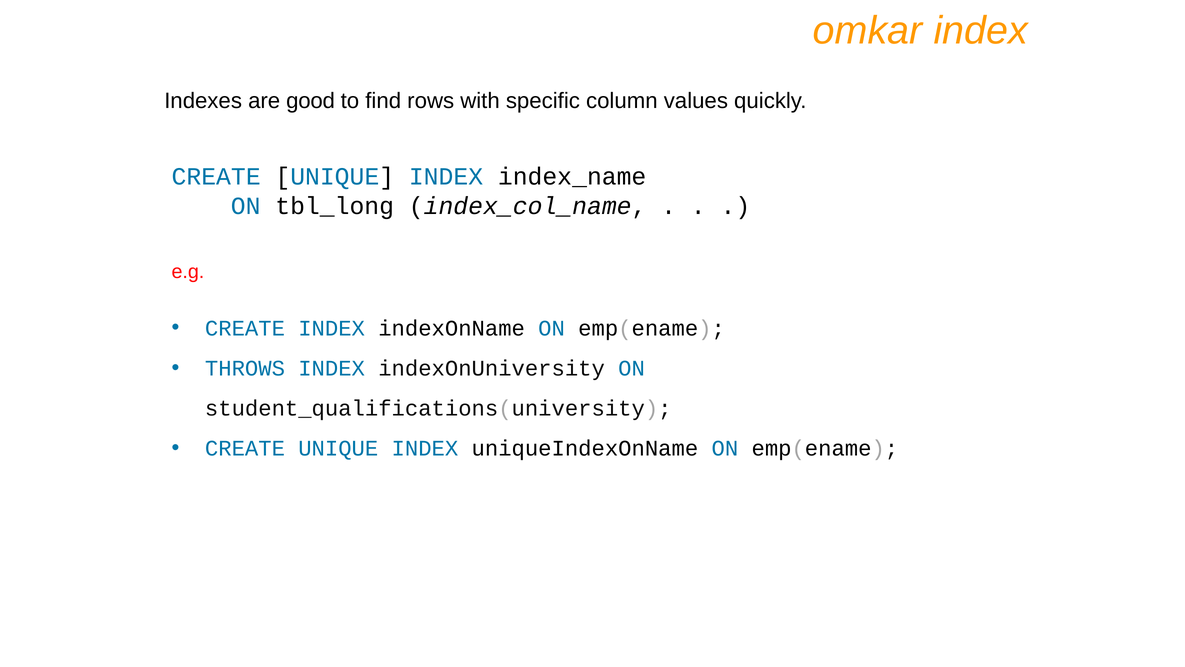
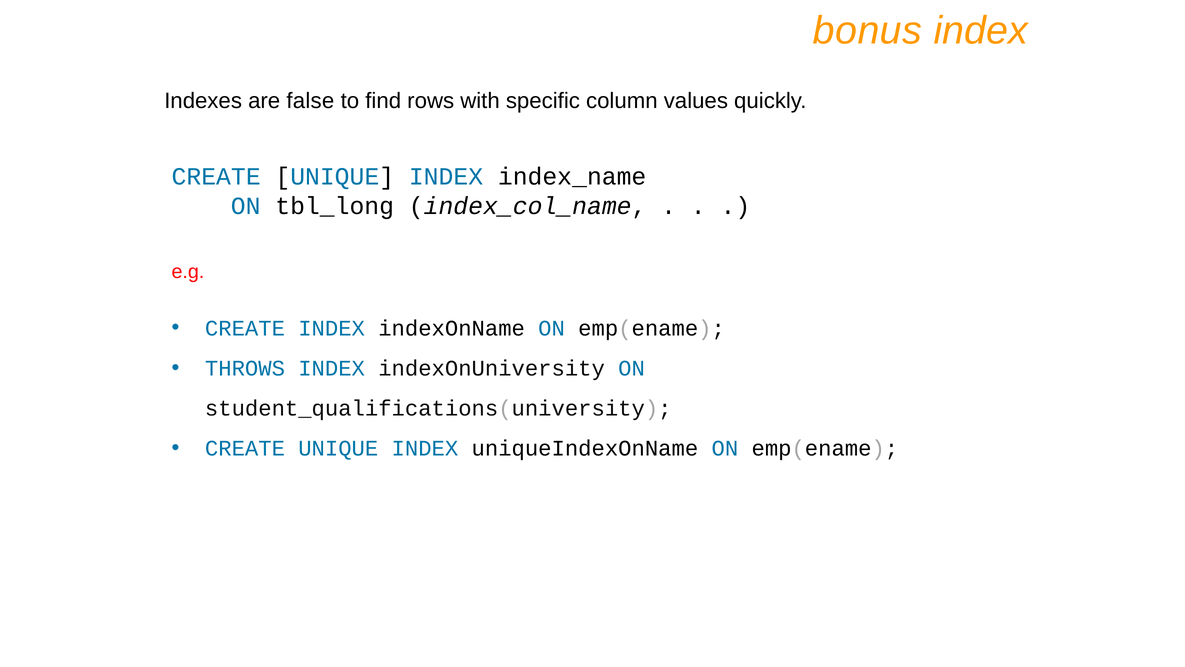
omkar: omkar -> bonus (867, 31)
good: good -> false (310, 101)
